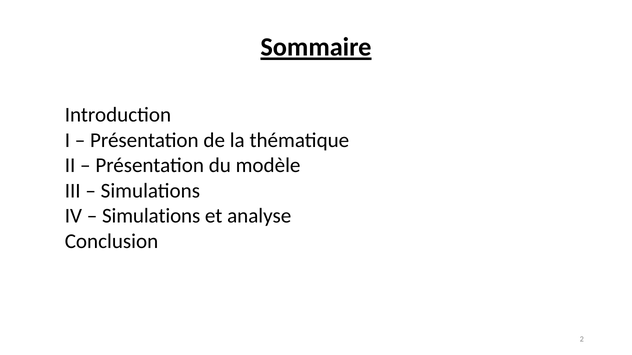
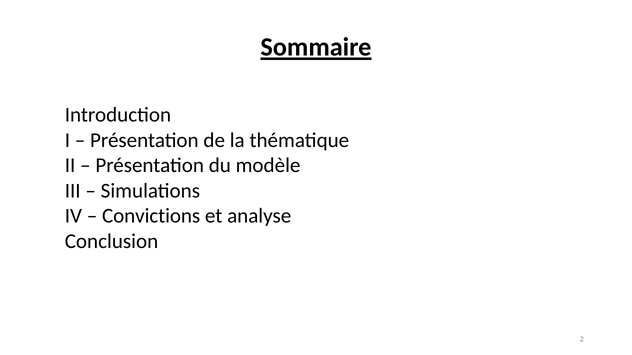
Simulations: Simulations -> Convictions (151, 216)
